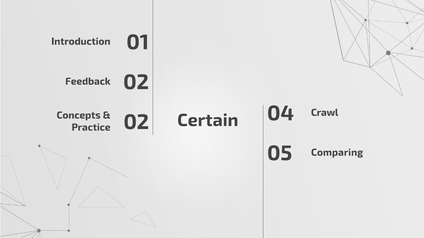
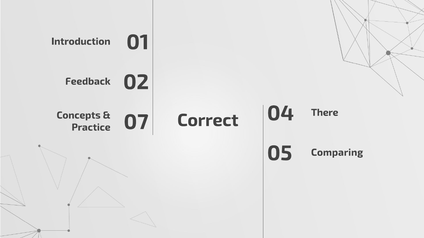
Certain: Certain -> Correct (208, 120)
Practice 02: 02 -> 07 (136, 122)
Crawl: Crawl -> There (325, 113)
